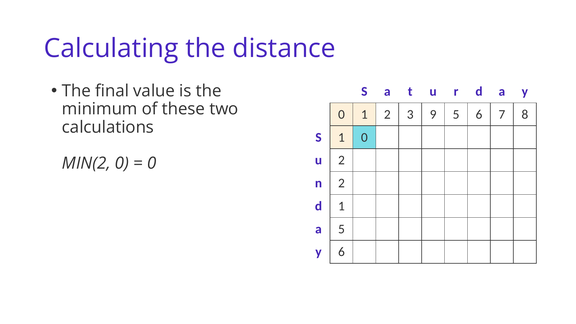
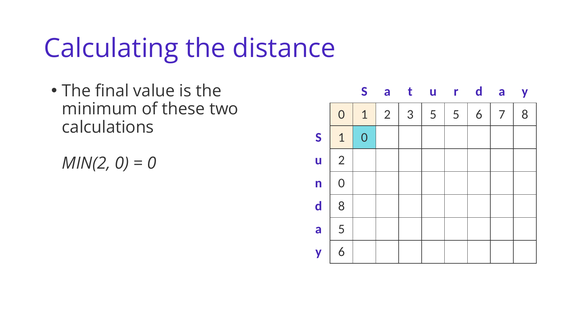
3 9: 9 -> 5 (433, 114)
n 2: 2 -> 0 (341, 183)
d 1: 1 -> 8 (341, 206)
